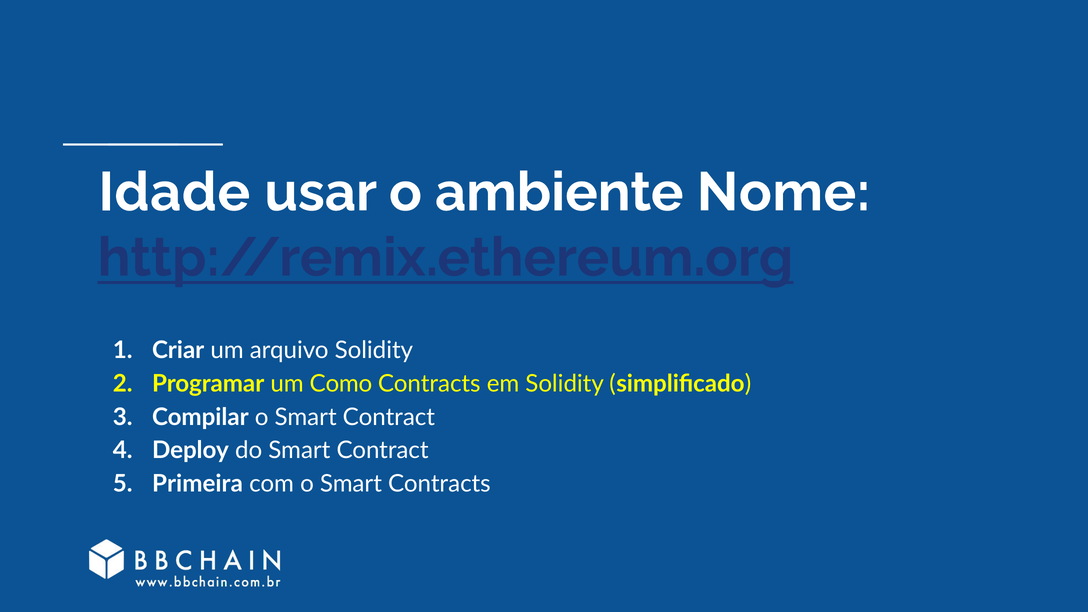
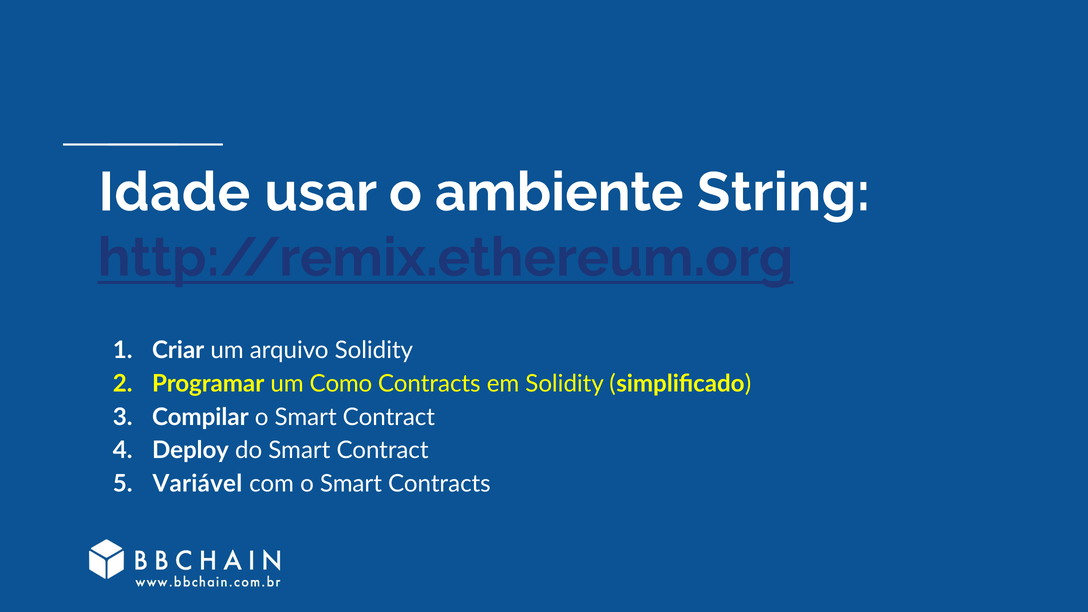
Nome: Nome -> String (783, 192)
Primeira: Primeira -> Variável (197, 484)
